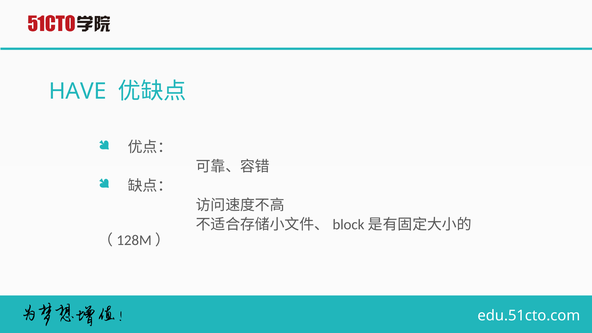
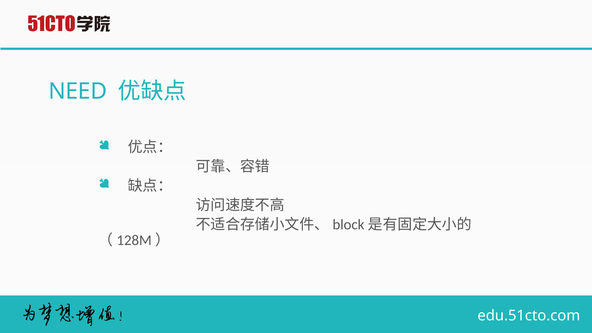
HAVE: HAVE -> NEED (78, 91)
